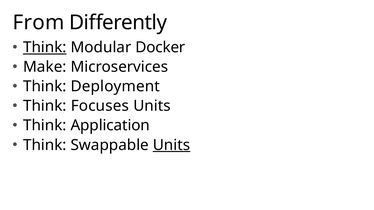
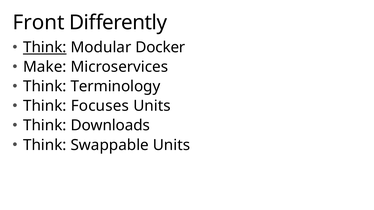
From: From -> Front (39, 23)
Deployment: Deployment -> Terminology (115, 87)
Application: Application -> Downloads (110, 126)
Units underline: present -> none (171, 145)
